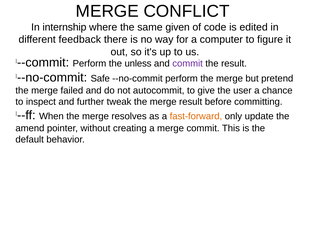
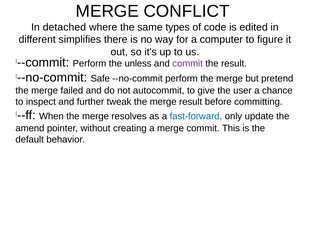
internship: internship -> detached (64, 27)
given: given -> types (178, 27)
feedback: feedback -> simplifies (80, 40)
fast-forward colour: orange -> blue (196, 116)
